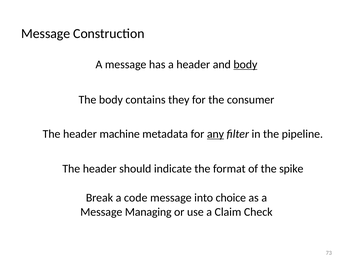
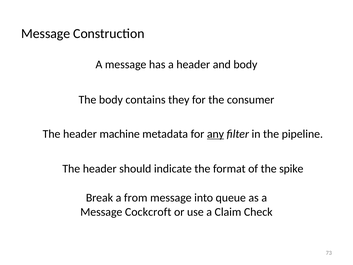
body underline: present -> none (245, 64)
code: code -> from (136, 198)
choice: choice -> queue (231, 198)
Managing: Managing -> Cockcroft (148, 212)
